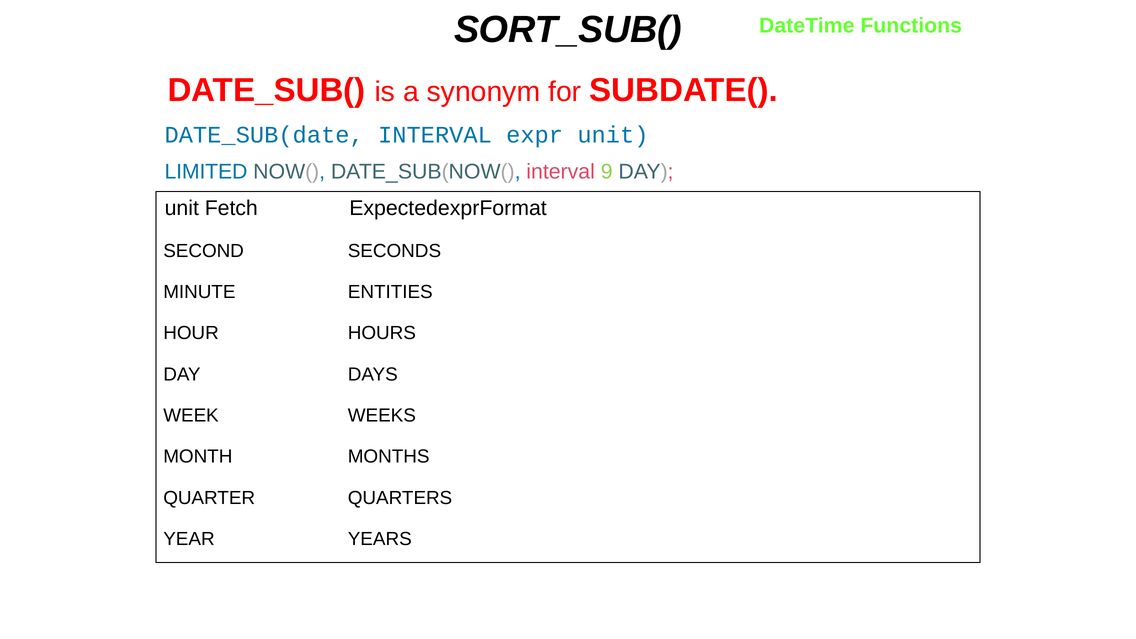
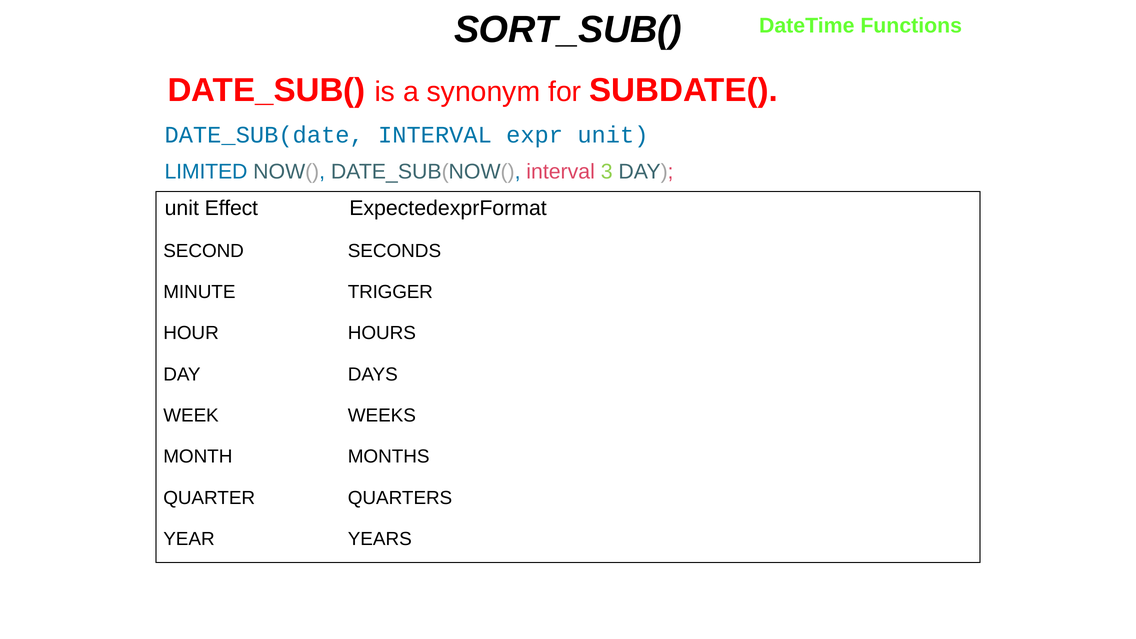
9: 9 -> 3 (607, 172)
Fetch: Fetch -> Effect (231, 208)
ENTITIES: ENTITIES -> TRIGGER (390, 292)
